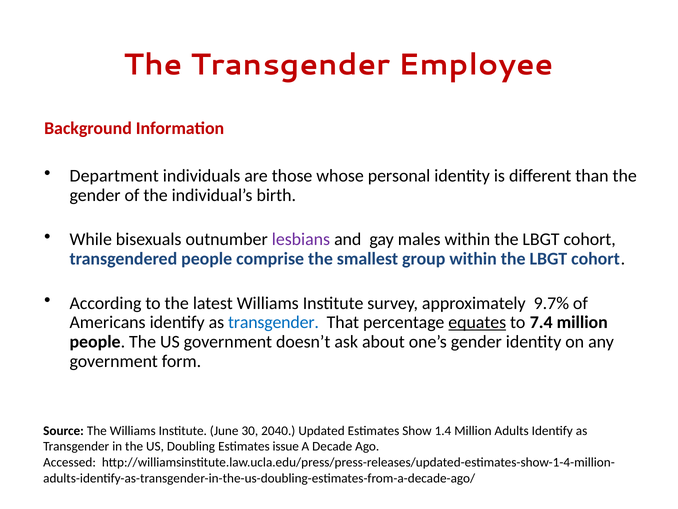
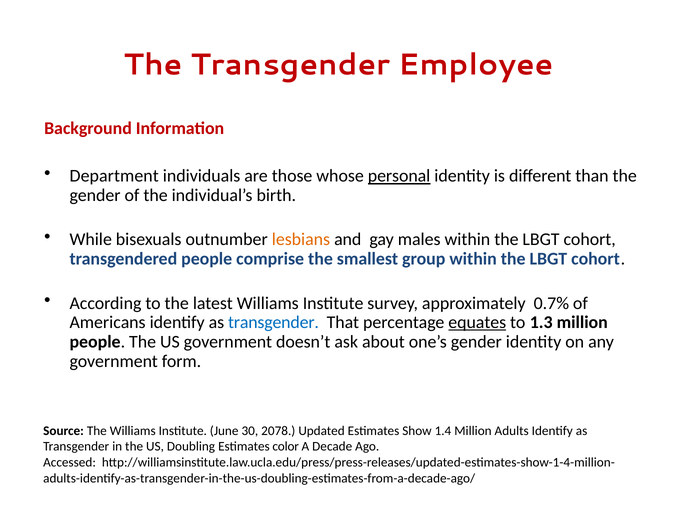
personal underline: none -> present (399, 176)
lesbians colour: purple -> orange (301, 239)
9.7%: 9.7% -> 0.7% (551, 303)
7.4: 7.4 -> 1.3 (541, 322)
2040: 2040 -> 2078 (278, 430)
issue: issue -> color (286, 446)
